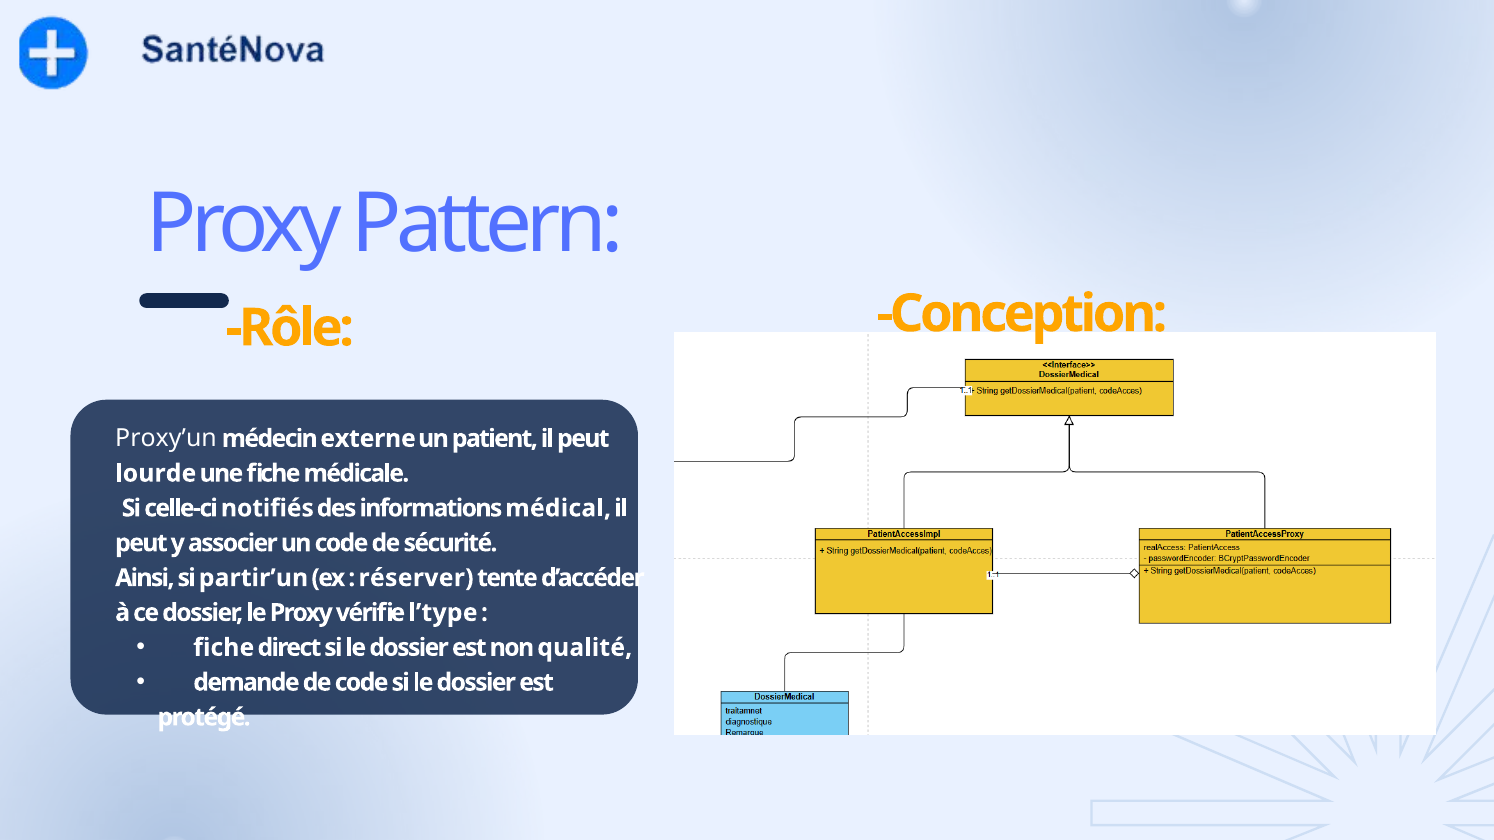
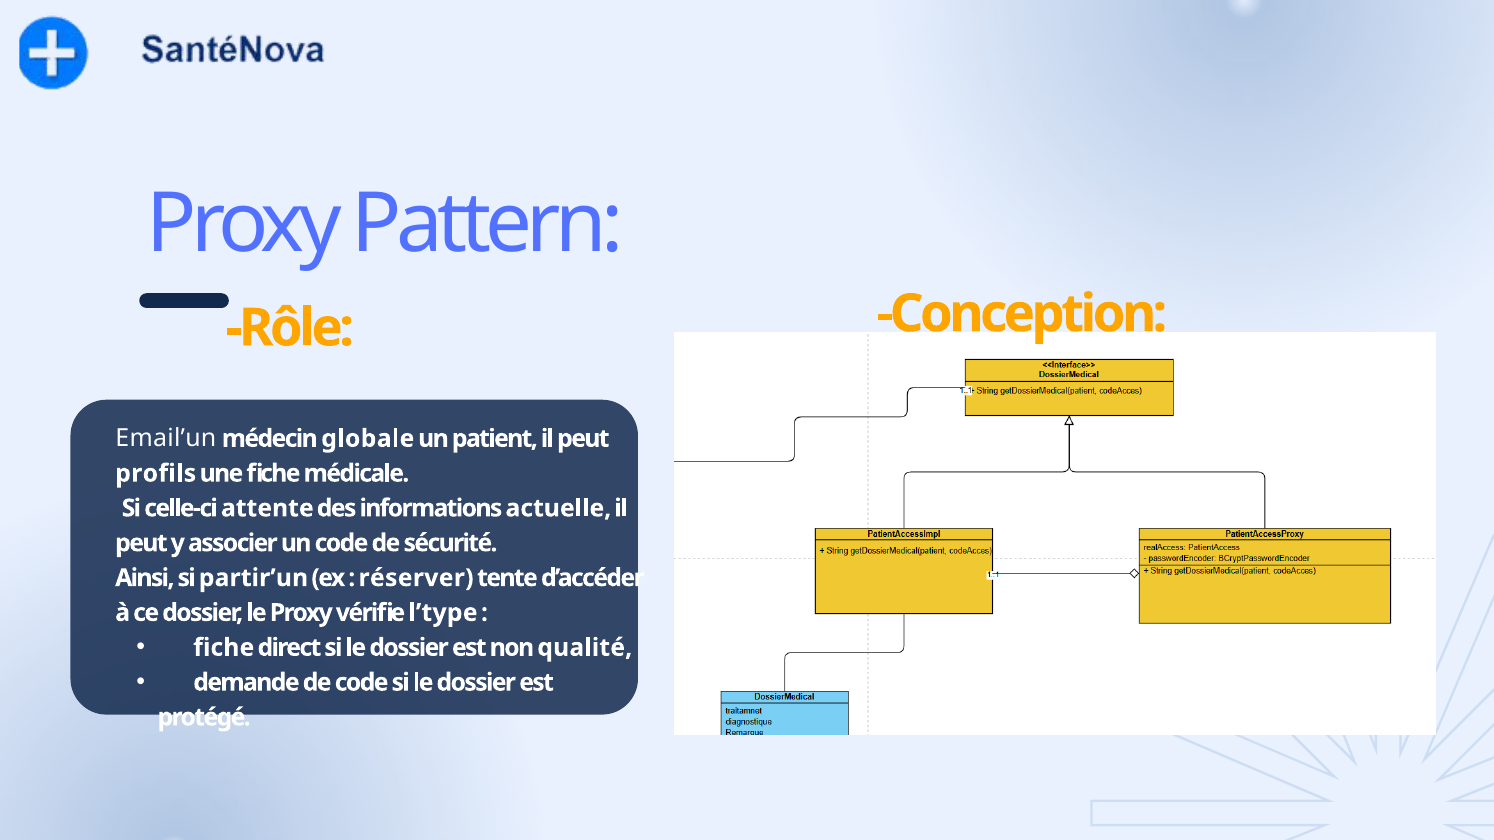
Proxy’un: Proxy’un -> Email’un (166, 439)
externe: externe -> globale (368, 439)
lourde: lourde -> profils (156, 474)
notifiés: notifiés -> attente (267, 508)
médical: médical -> actuelle (558, 508)
